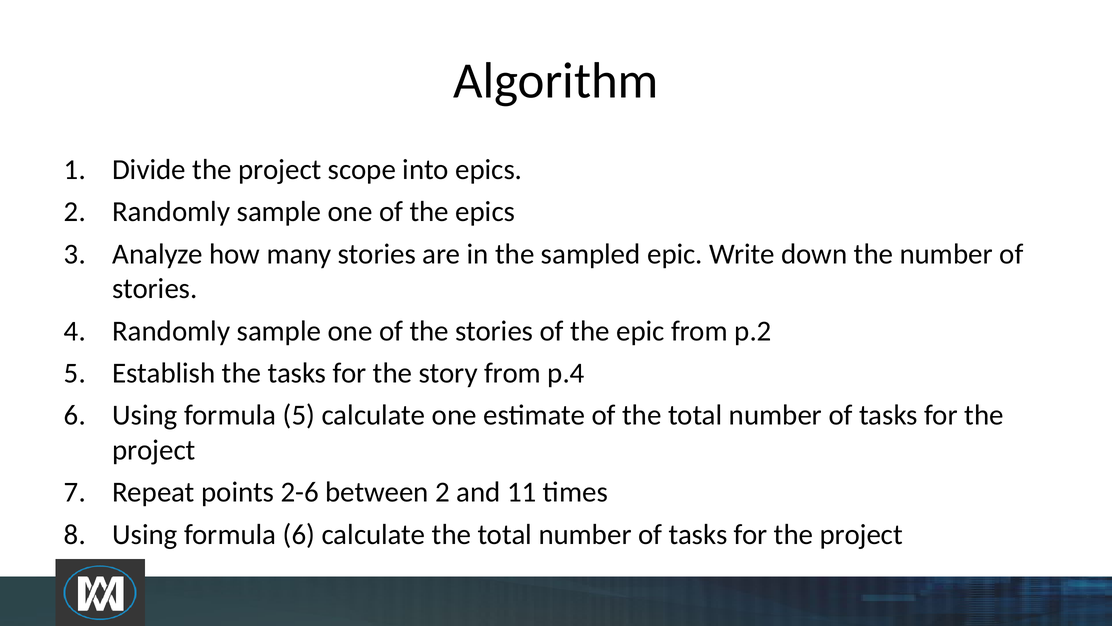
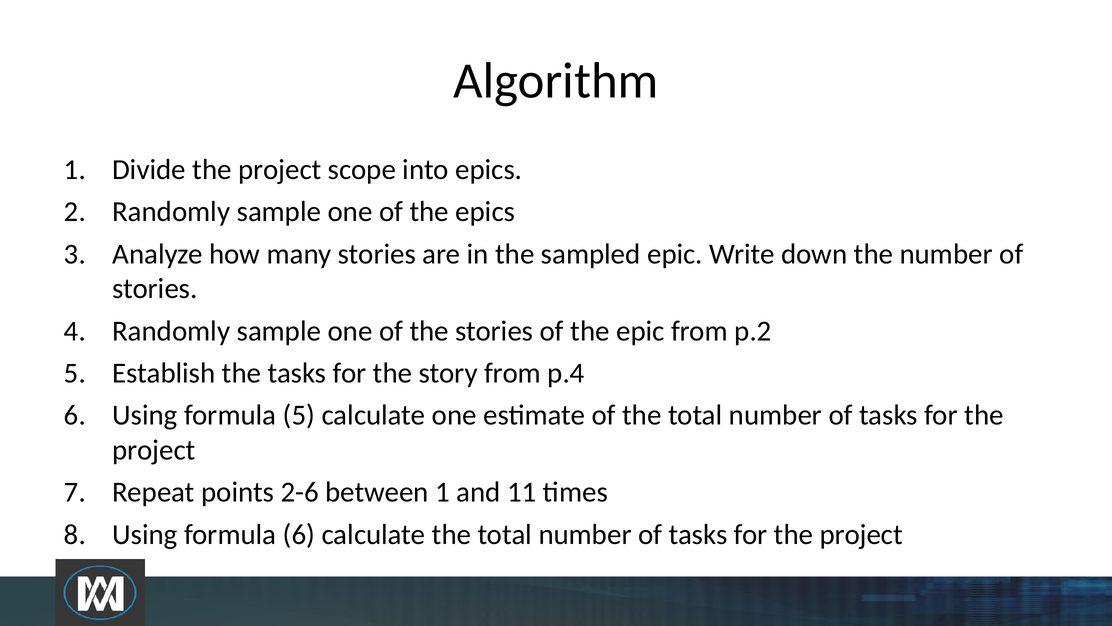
between 2: 2 -> 1 (443, 492)
